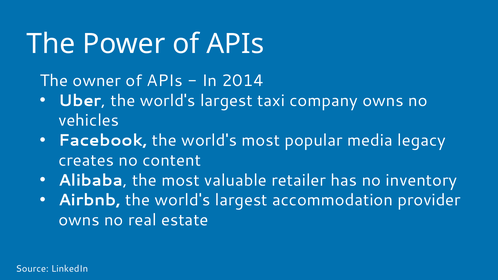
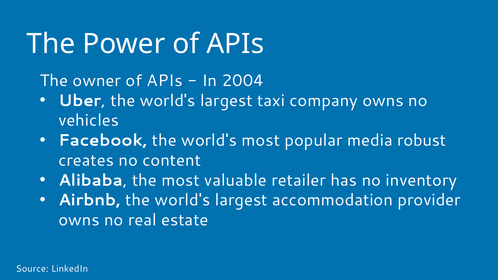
2014: 2014 -> 2004 (243, 81)
legacy: legacy -> robust (422, 140)
